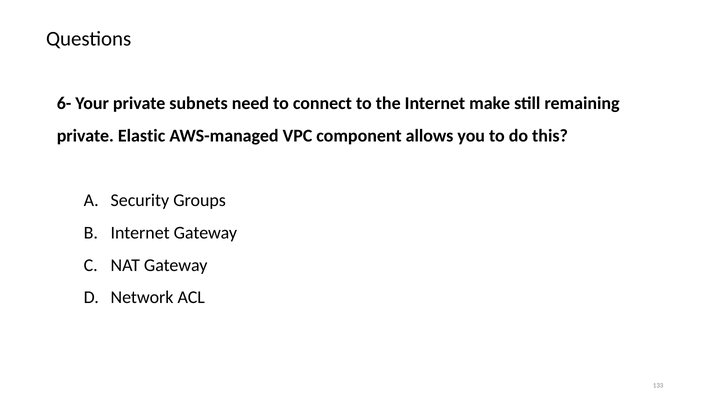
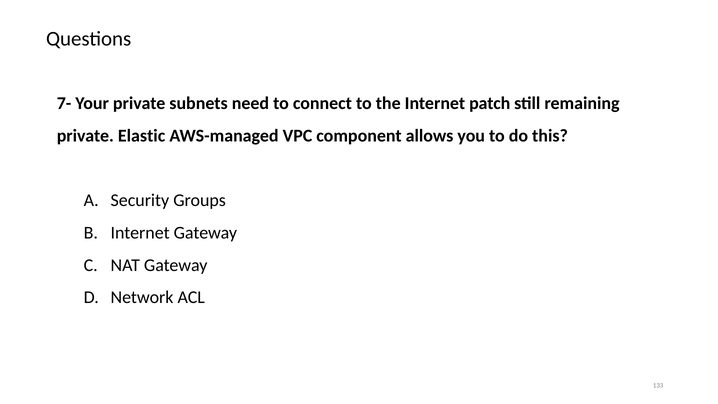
6-: 6- -> 7- (64, 104)
make: make -> patch (490, 104)
